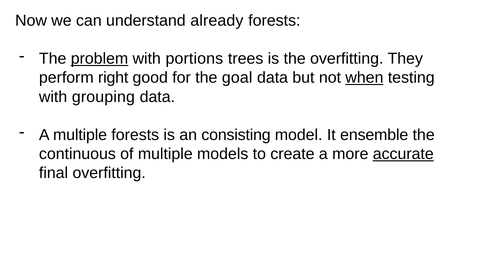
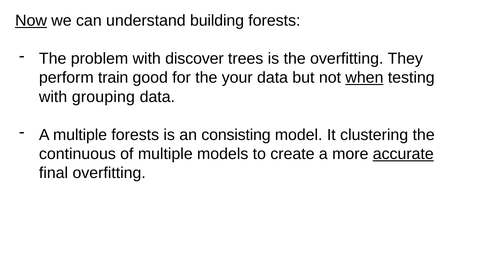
Now underline: none -> present (31, 21)
already: already -> building (217, 21)
problem underline: present -> none (99, 59)
portions: portions -> discover (194, 59)
right: right -> train (113, 78)
goal: goal -> your (237, 78)
ensemble: ensemble -> clustering (374, 135)
